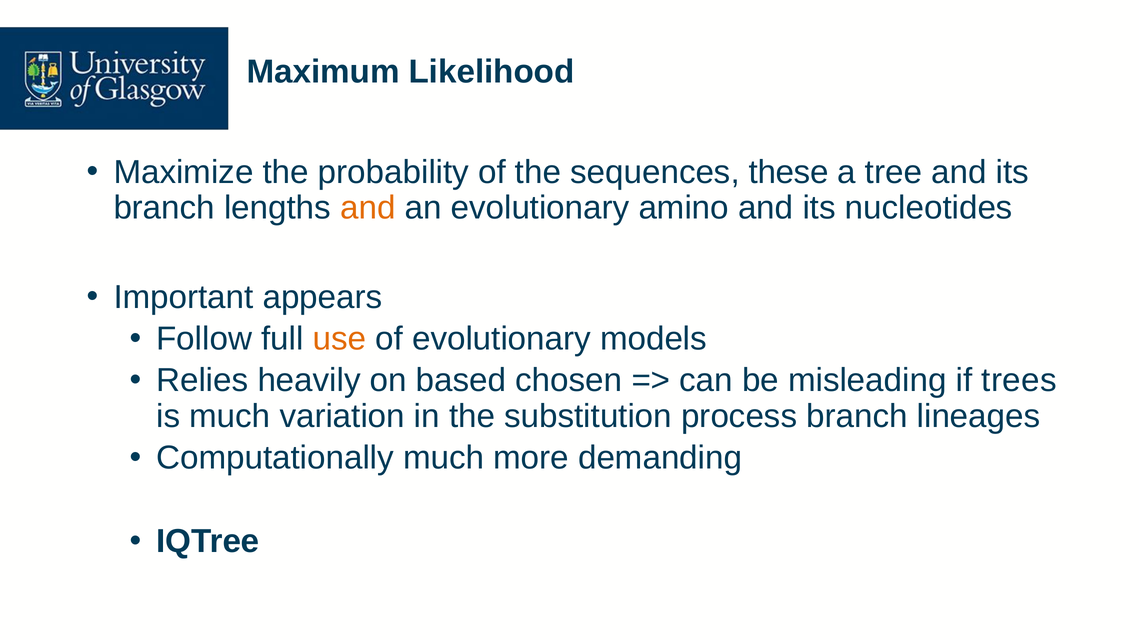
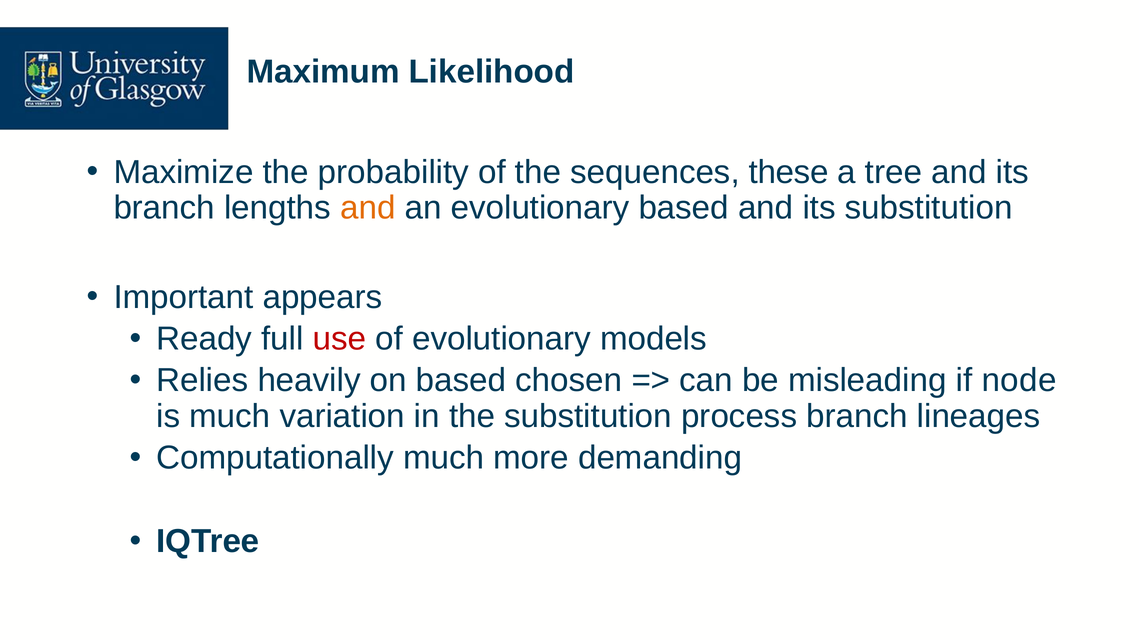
evolutionary amino: amino -> based (684, 208)
its nucleotides: nucleotides -> substitution (929, 208)
Follow: Follow -> Ready (204, 339)
use colour: orange -> red (339, 339)
trees: trees -> node (1019, 381)
